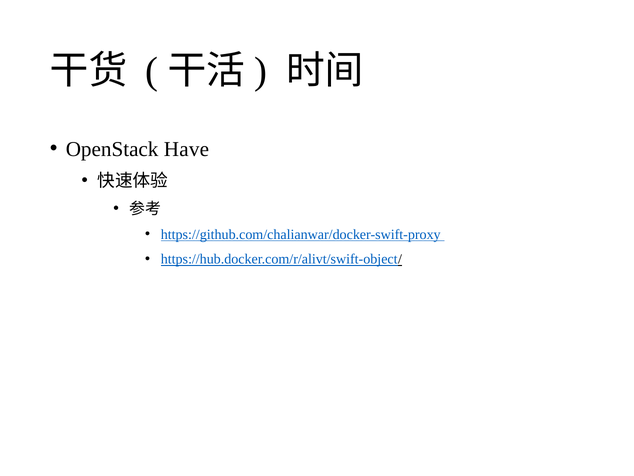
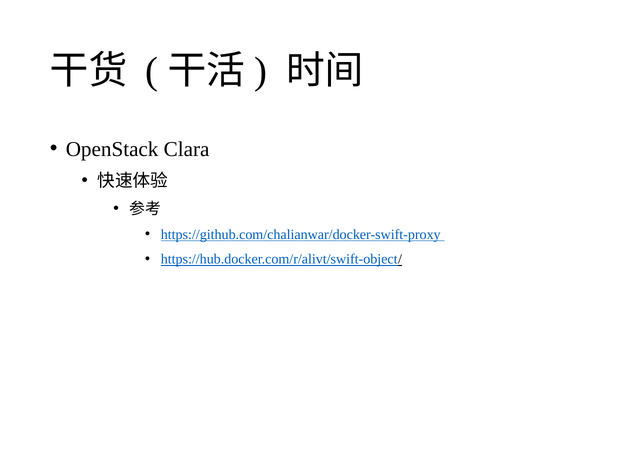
Have: Have -> Clara (187, 149)
